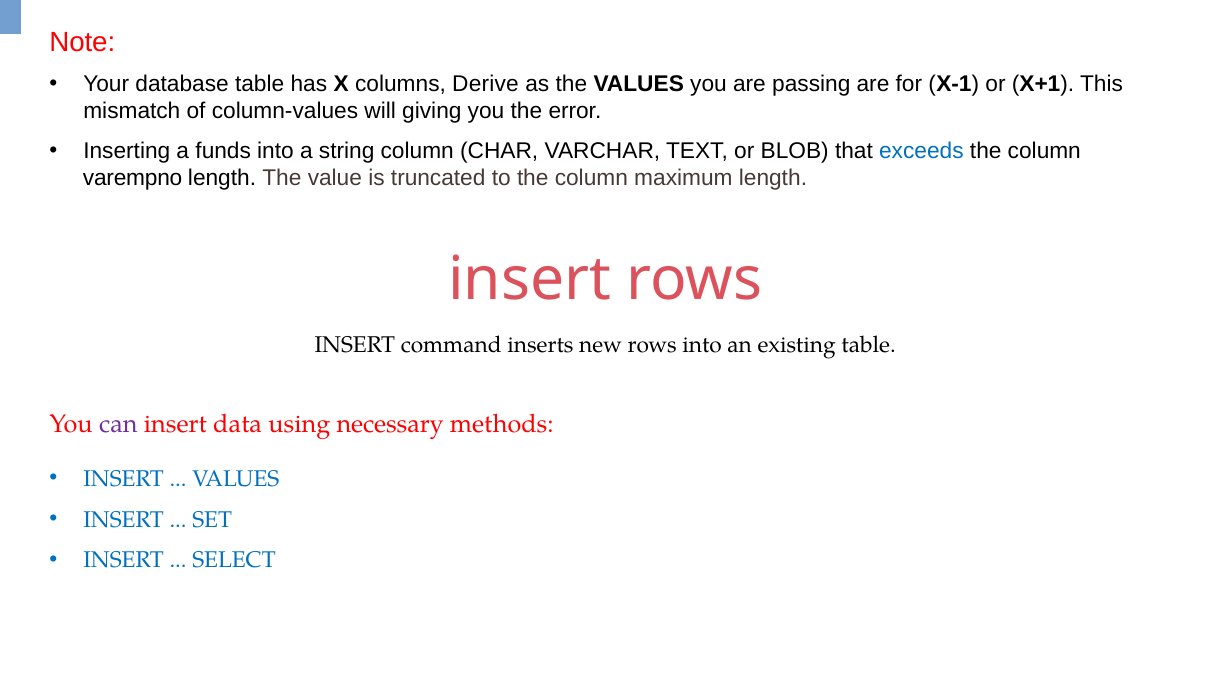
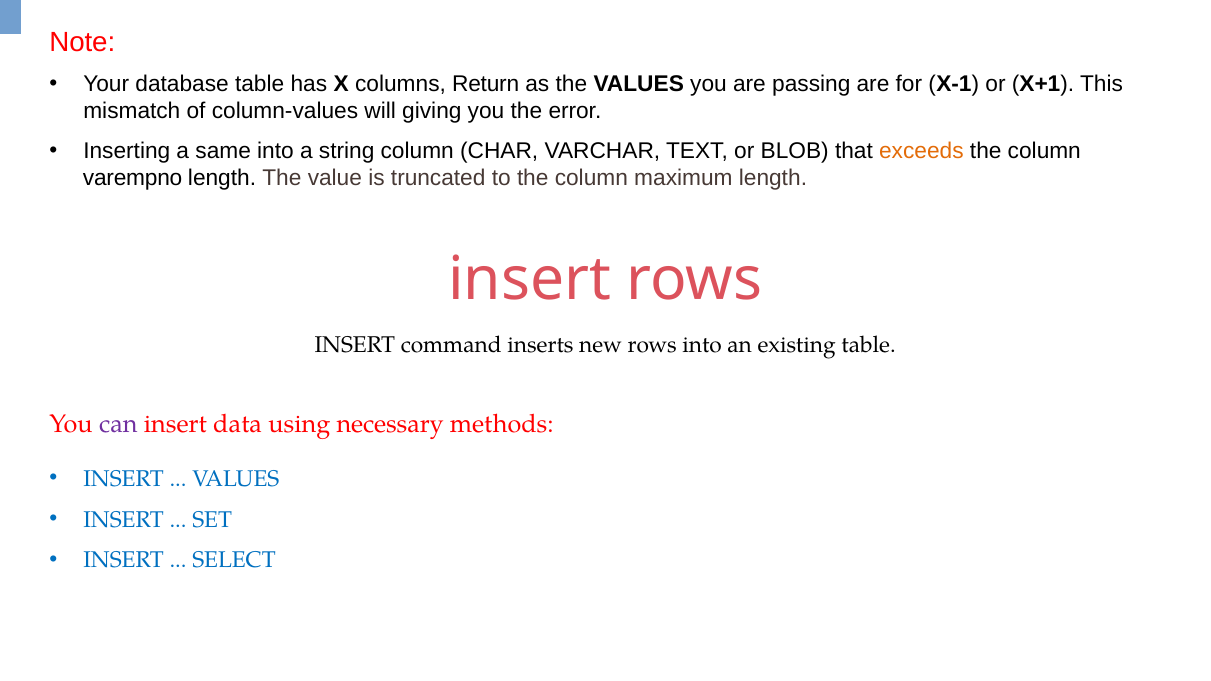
Derive: Derive -> Return (486, 84)
funds: funds -> same (223, 151)
exceeds colour: blue -> orange (921, 151)
